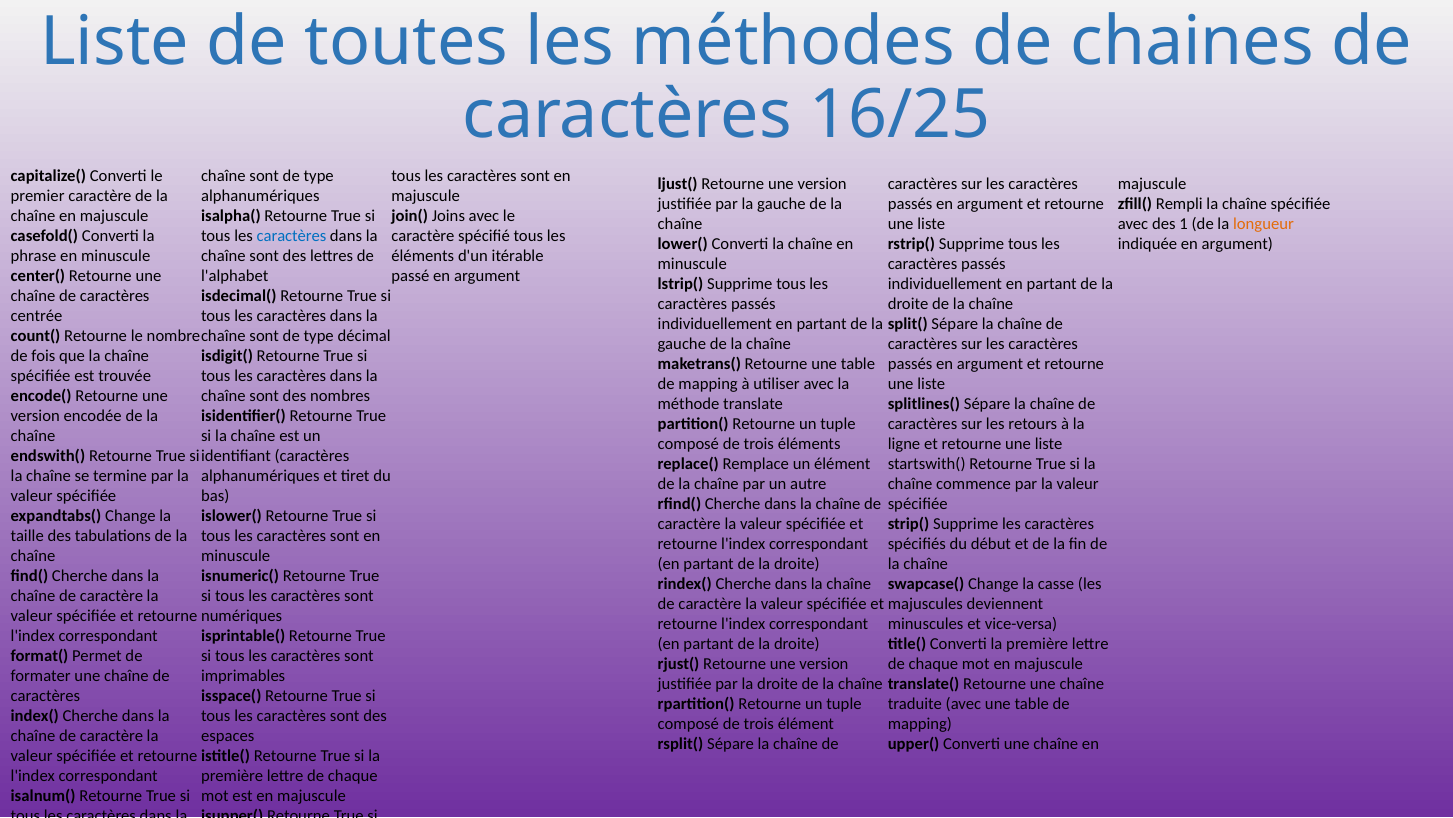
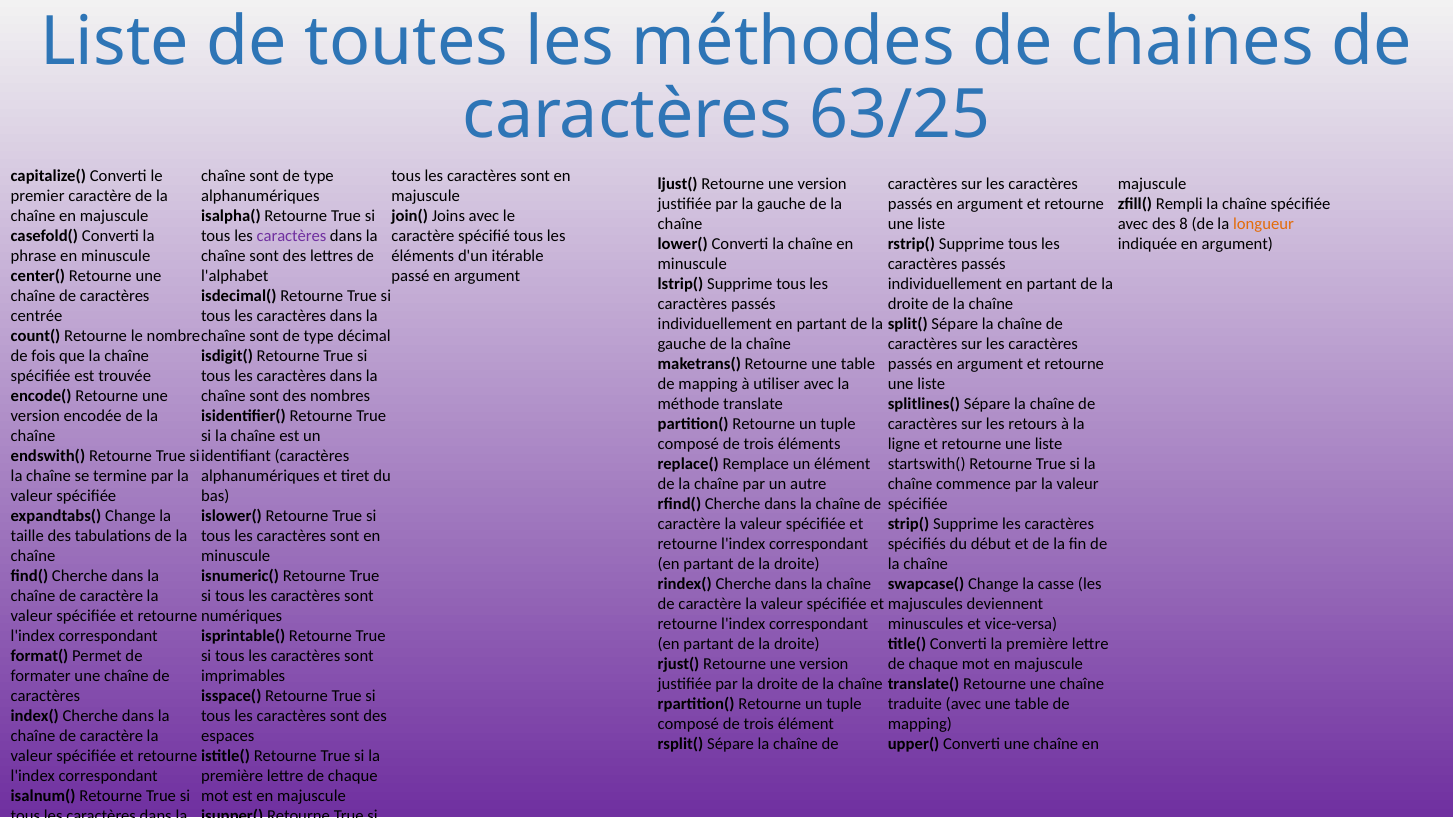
16/25: 16/25 -> 63/25 (900, 115)
1: 1 -> 8 (1184, 224)
caractères colour: blue -> purple (291, 235)
